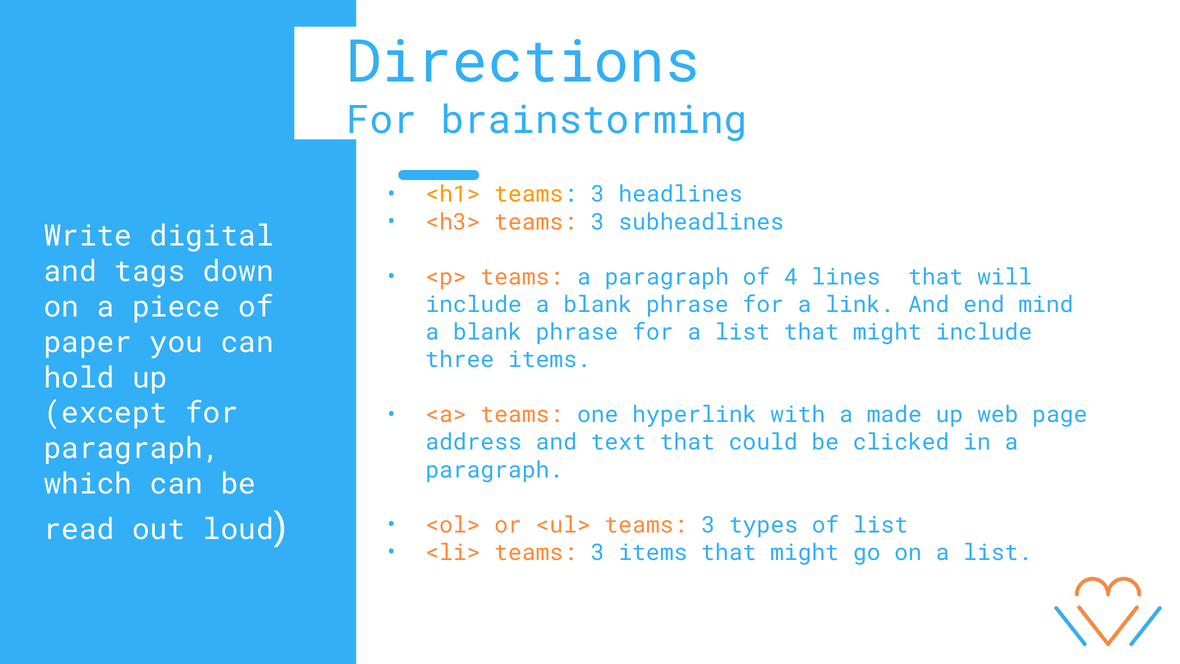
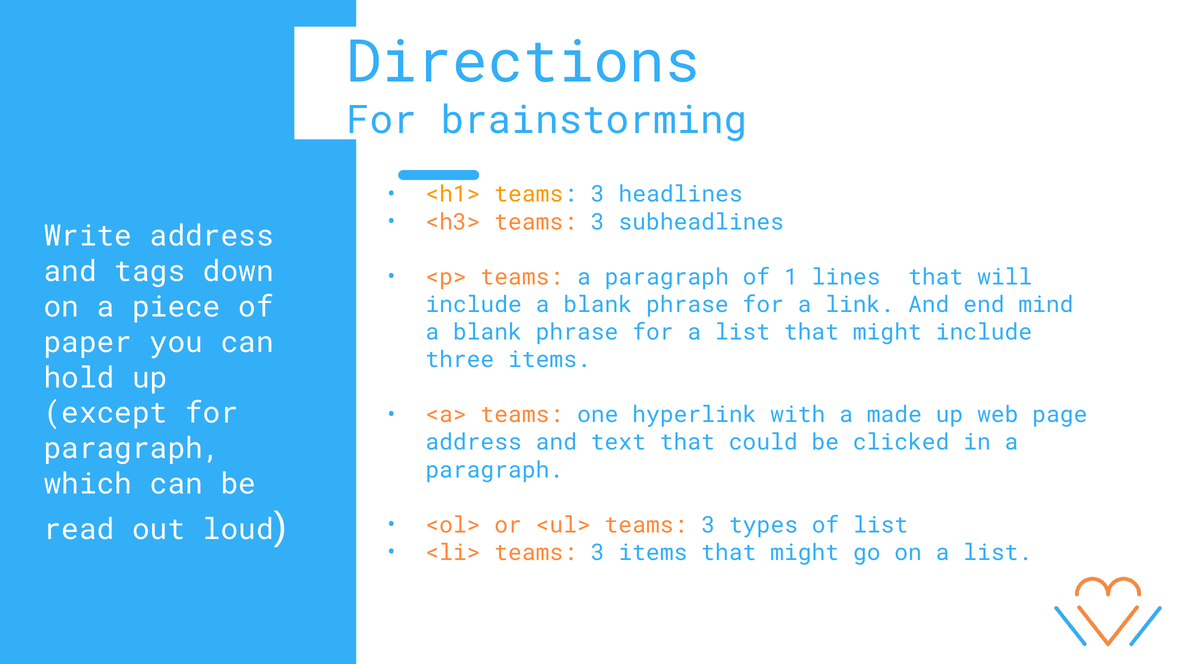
Write digital: digital -> address (212, 236)
4: 4 -> 1 (791, 277)
